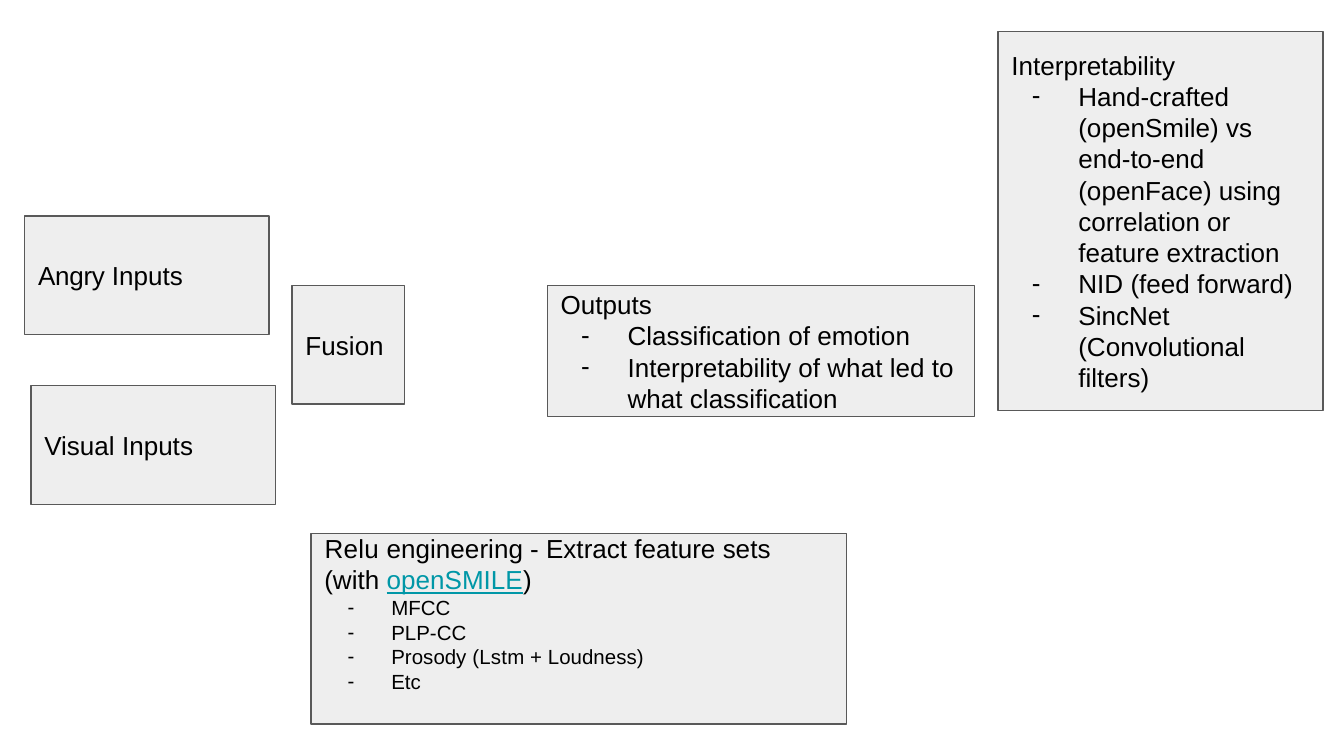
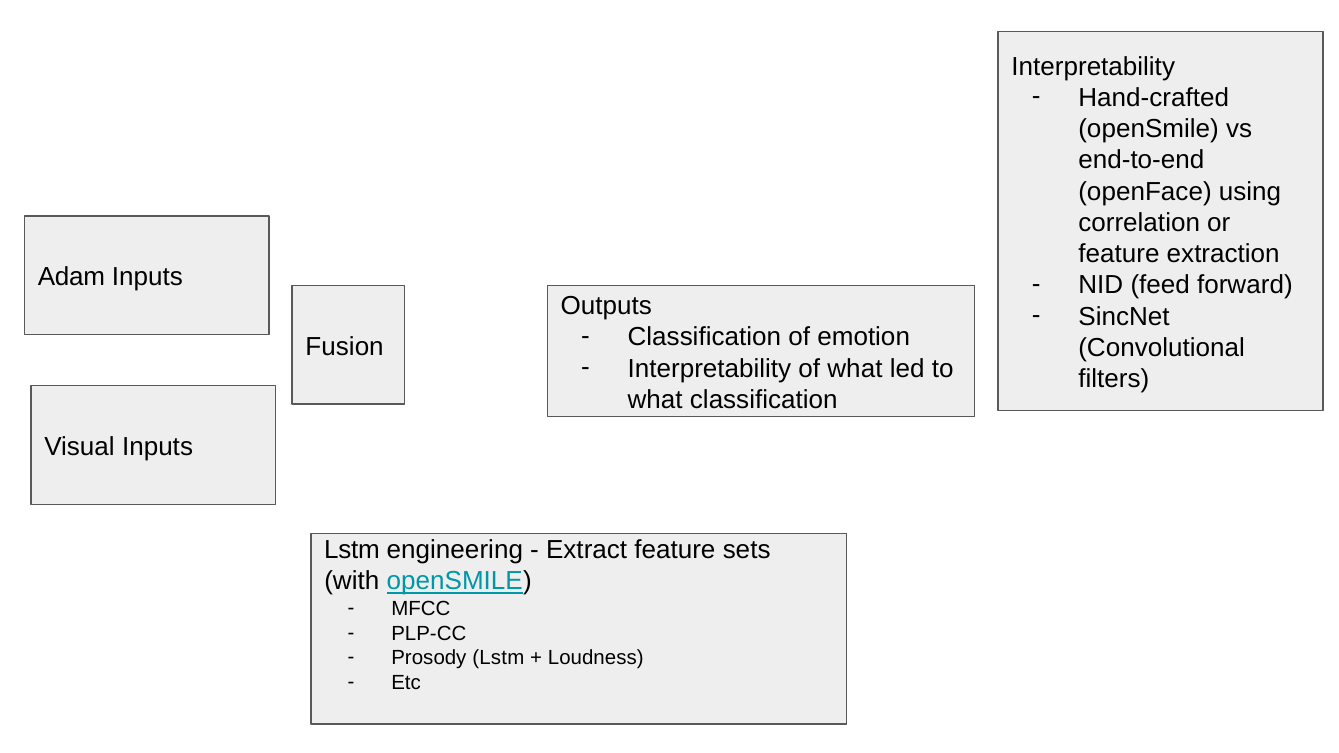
Angry: Angry -> Adam (72, 277)
Relu: Relu -> Lstm (352, 550)
